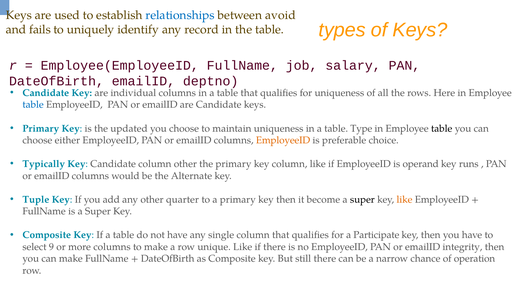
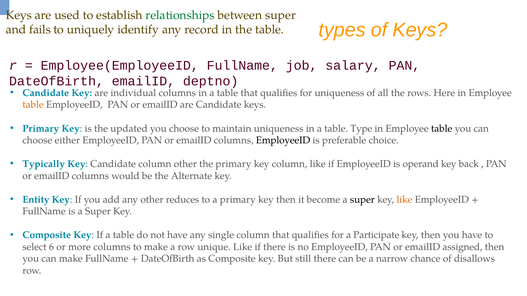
relationships colour: blue -> green (180, 15)
between avoid: avoid -> super (281, 15)
table colour: blue -> orange (33, 105)
EmployeeID colour: orange -> black (283, 140)
runs: runs -> back (469, 164)
Tuple: Tuple -> Entity (36, 200)
quarter: quarter -> reduces (183, 200)
9: 9 -> 6 (51, 247)
integrity: integrity -> assigned (462, 247)
operation: operation -> disallows (474, 259)
